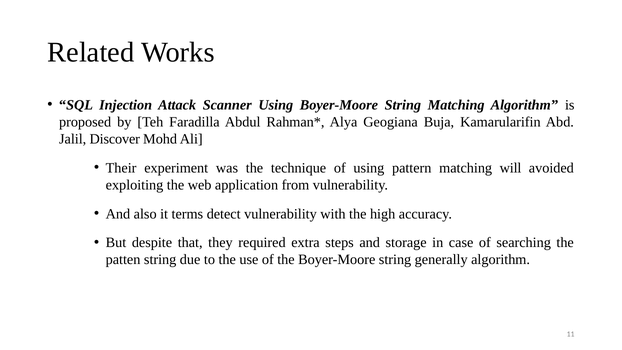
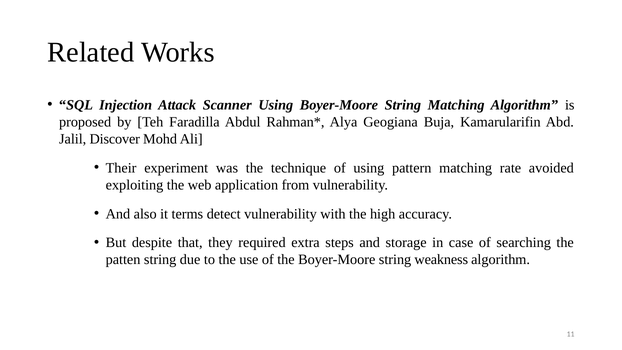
will: will -> rate (510, 168)
generally: generally -> weakness (441, 260)
